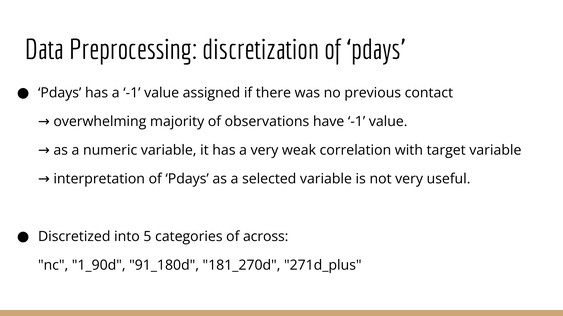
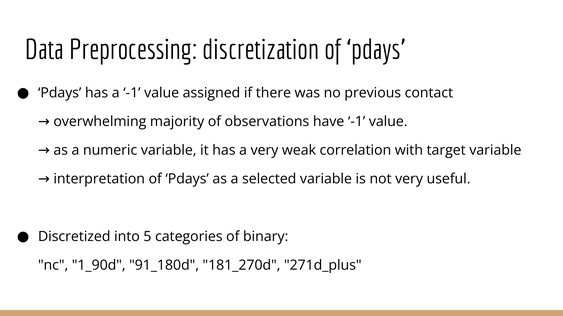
across: across -> binary (266, 237)
